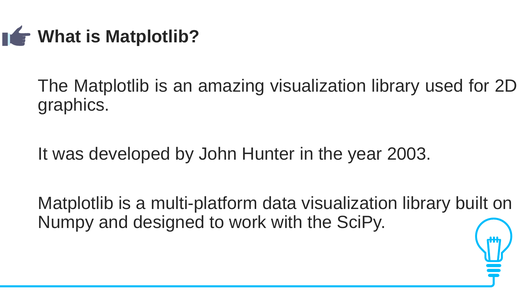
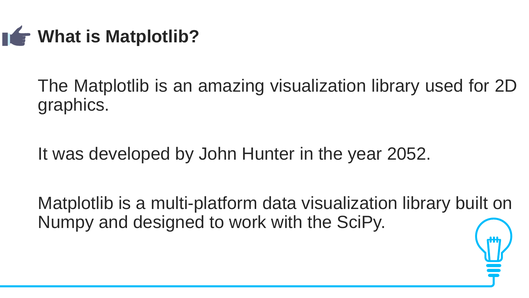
2003: 2003 -> 2052 (409, 154)
